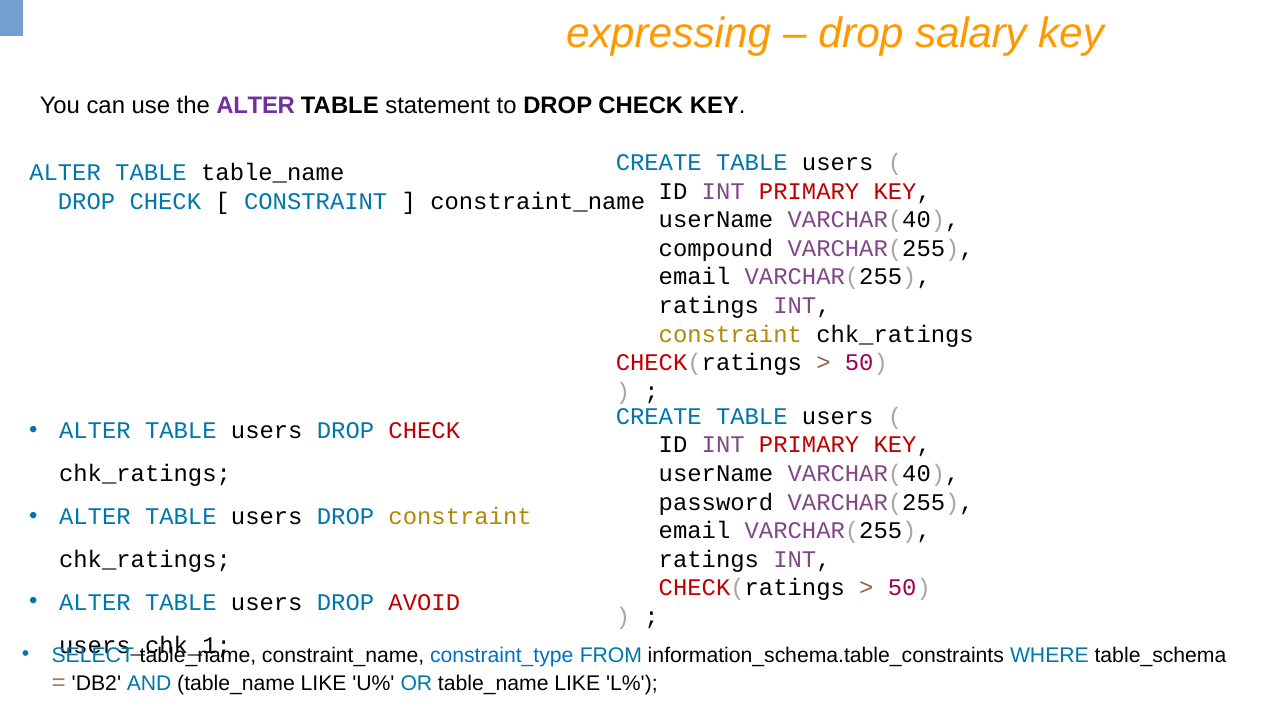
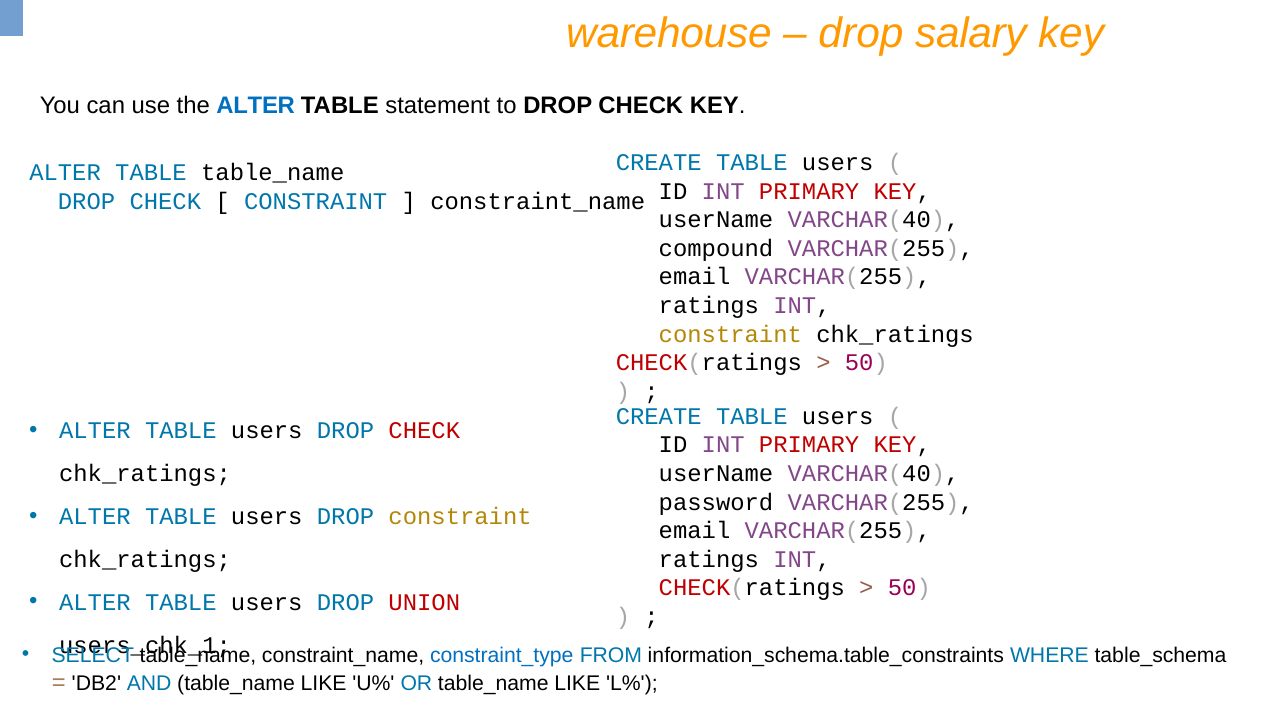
expressing: expressing -> warehouse (669, 33)
ALTER colour: purple -> blue (256, 106)
AVOID: AVOID -> UNION (424, 602)
